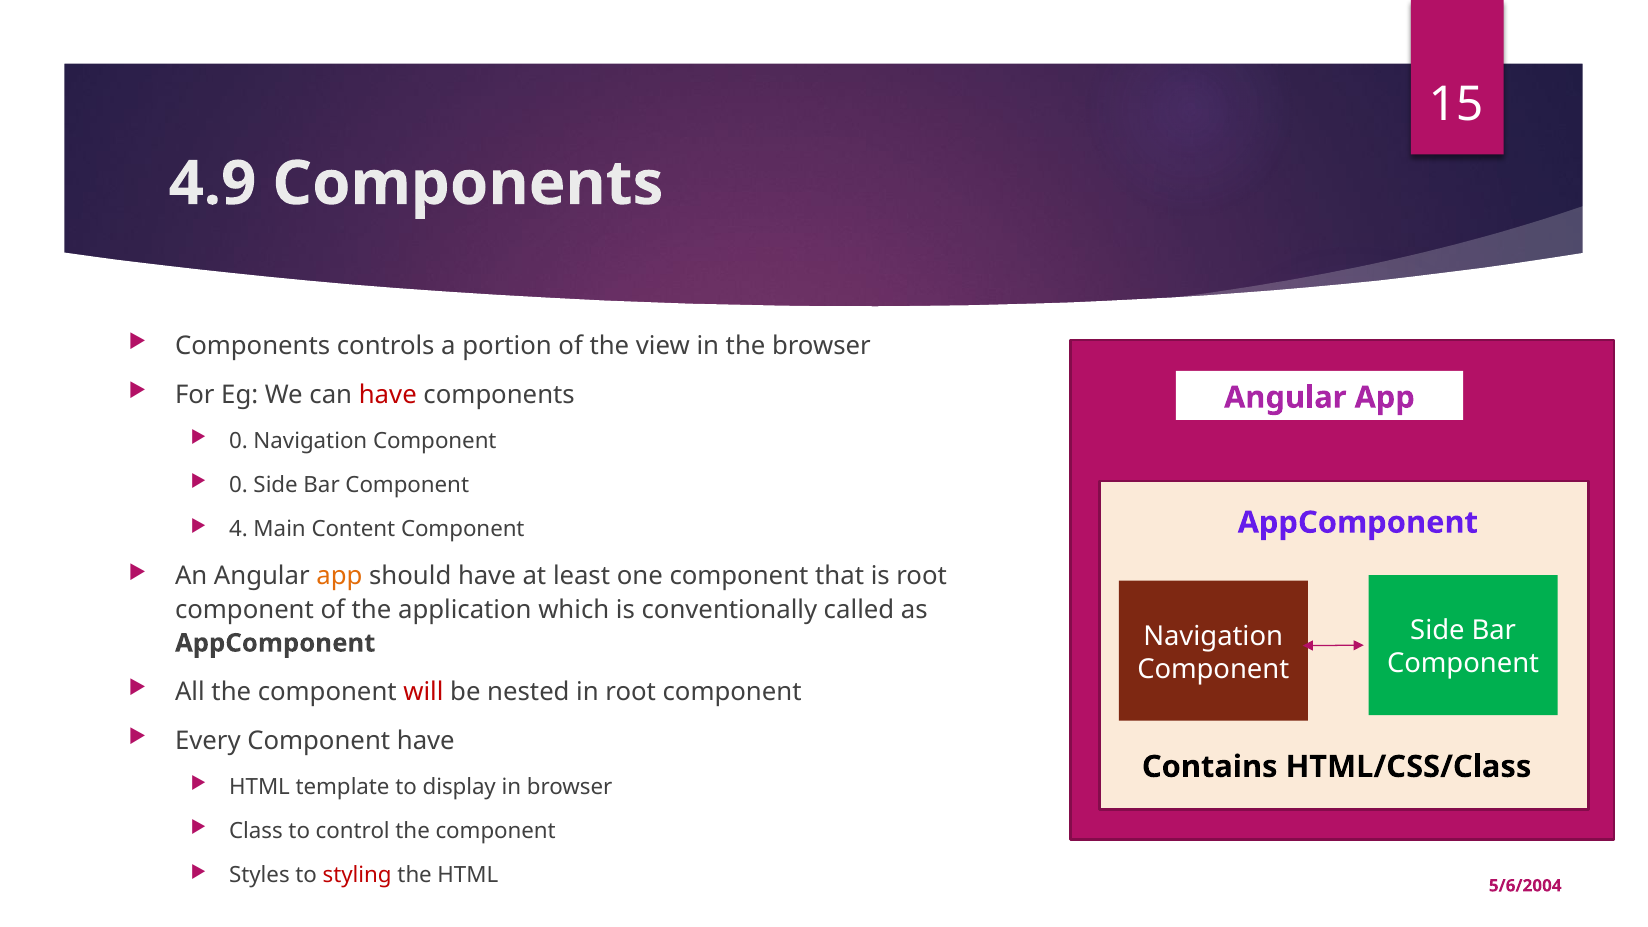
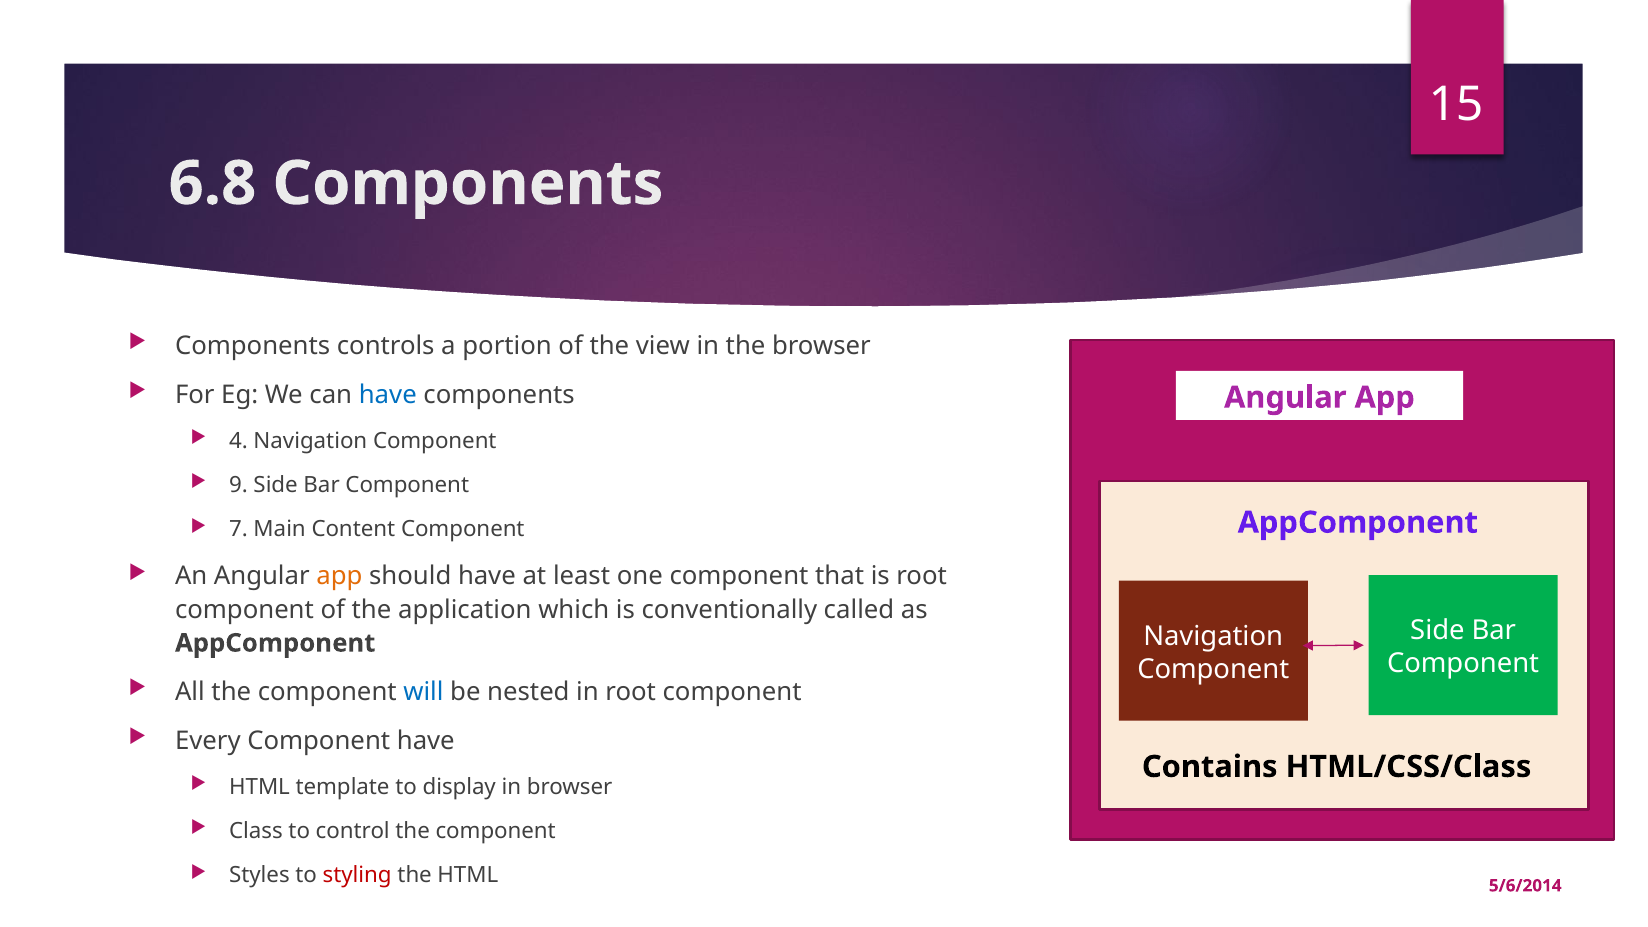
4.9: 4.9 -> 6.8 (212, 184)
have colour: red -> blue (388, 395)
0: 0 -> 4 (238, 441)
0: 0 -> 9 (238, 485)
4: 4 -> 7 (238, 529)
will colour: red -> blue (423, 692)
5/6/2004: 5/6/2004 -> 5/6/2014 (1525, 886)
